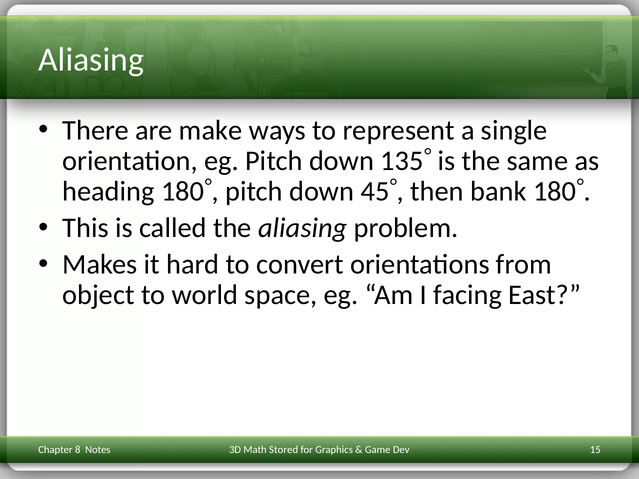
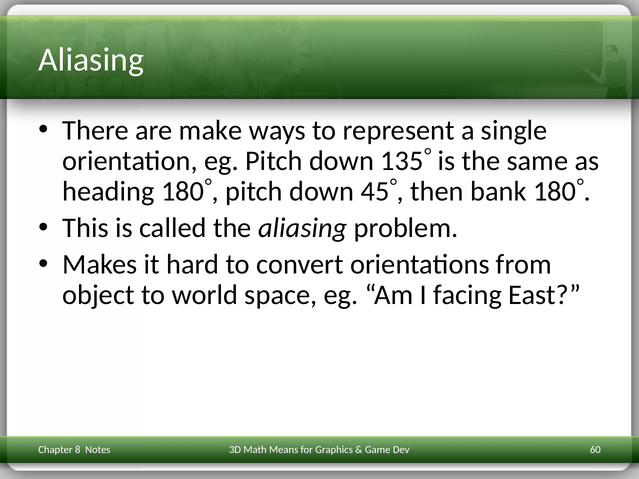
Stored: Stored -> Means (284, 450)
15: 15 -> 60 (595, 450)
